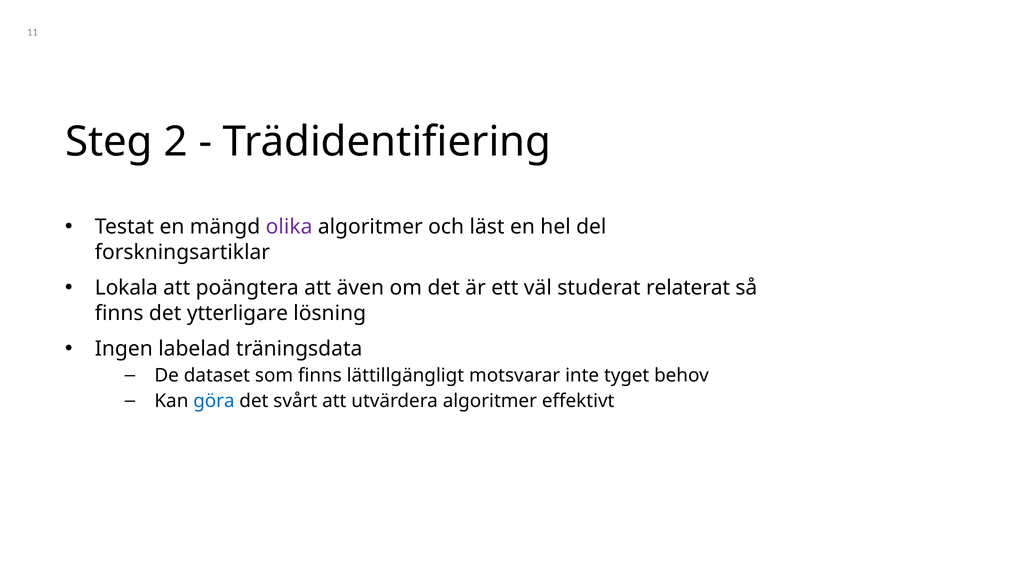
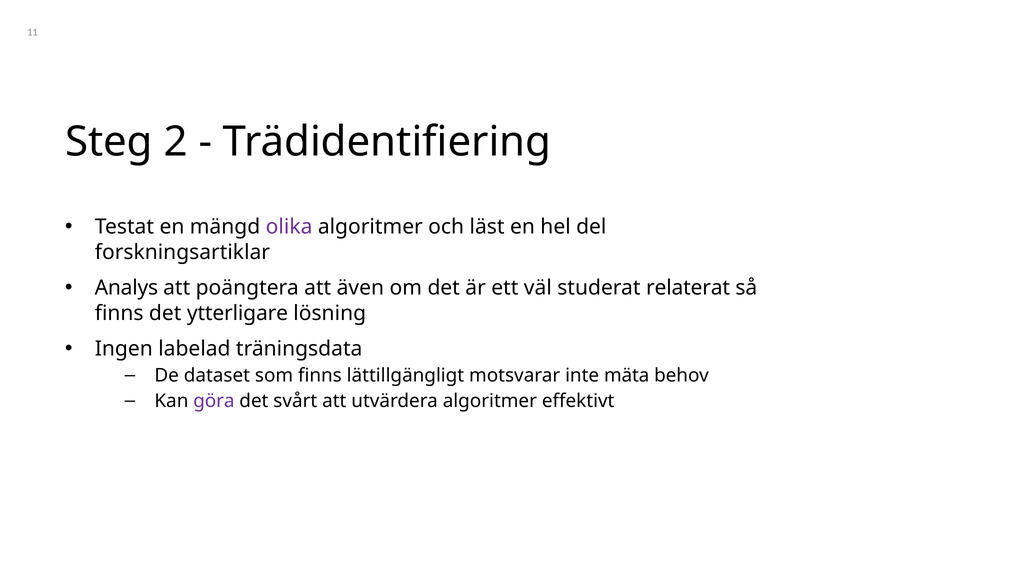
Lokala: Lokala -> Analys (126, 288)
tyget: tyget -> mäta (627, 376)
göra colour: blue -> purple (214, 401)
